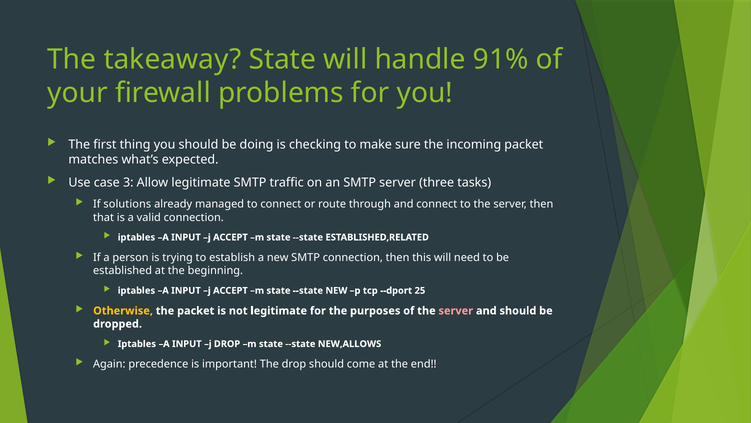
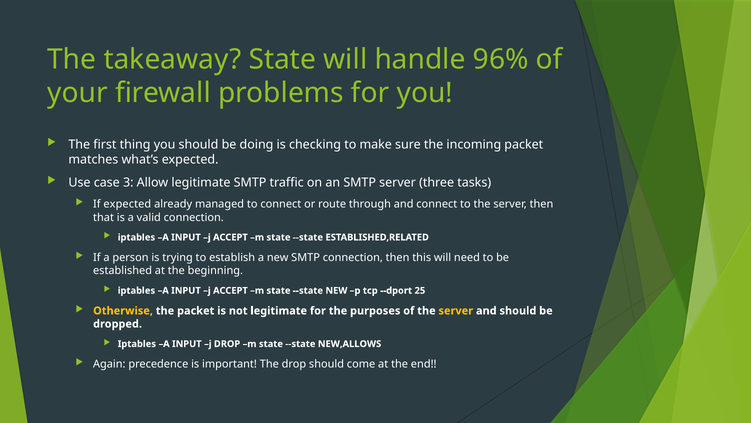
91%: 91% -> 96% (501, 59)
If solutions: solutions -> expected (127, 204)
server colour: pink -> yellow (456, 310)
